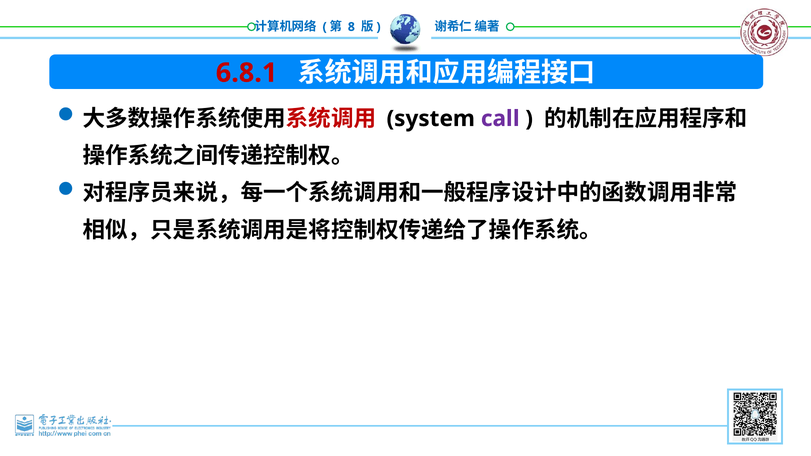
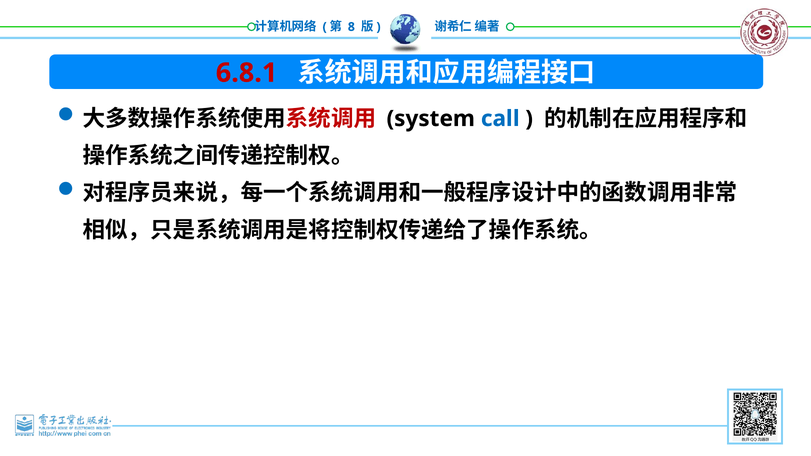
call colour: purple -> blue (500, 119)
